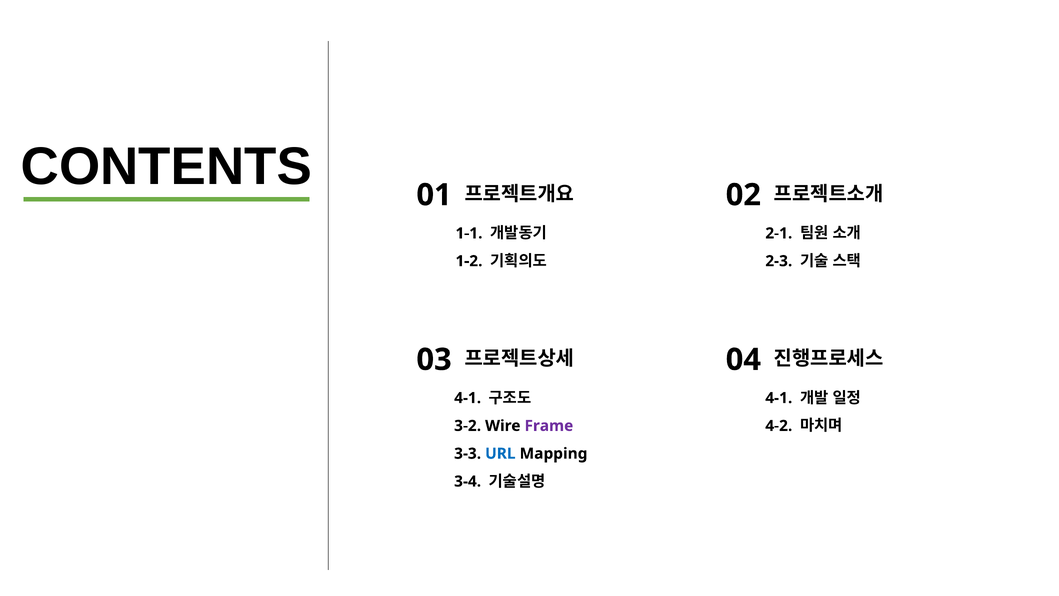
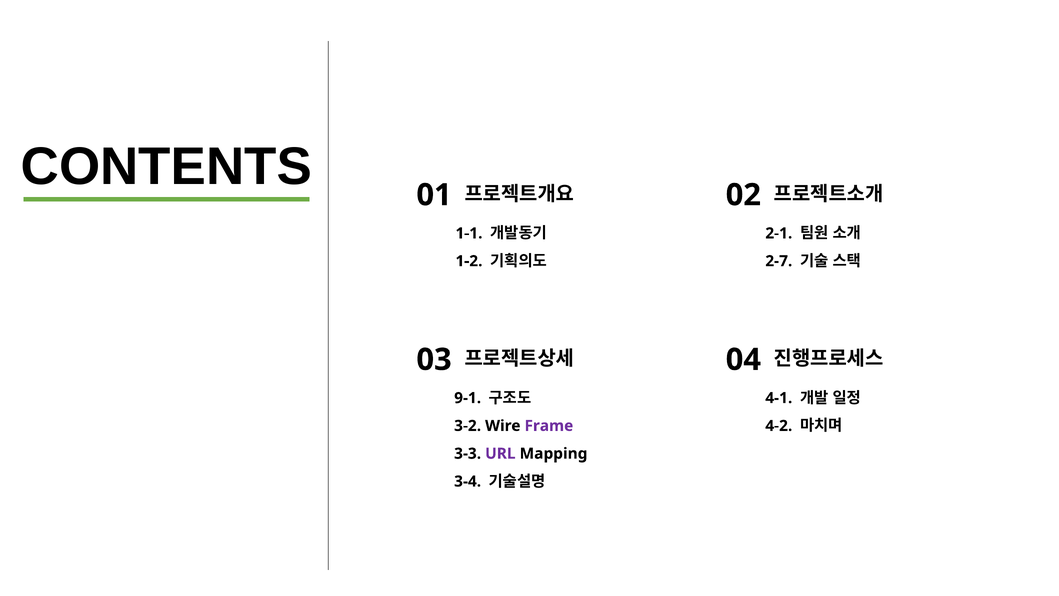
2-3: 2-3 -> 2-7 (779, 261)
4-1: 4-1 -> 9-1 (468, 398)
URL colour: blue -> purple (500, 453)
